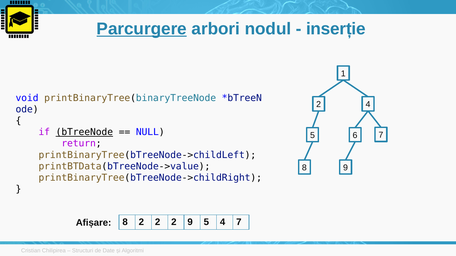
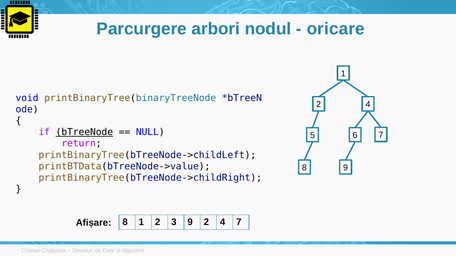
Parcurgere underline: present -> none (142, 29)
inserție: inserție -> oricare (336, 29)
8 2: 2 -> 1 (141, 222)
2: 2 -> 3 (174, 222)
9 5: 5 -> 2 (206, 222)
